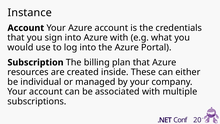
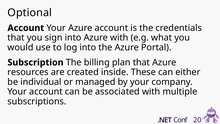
Instance: Instance -> Optional (30, 13)
